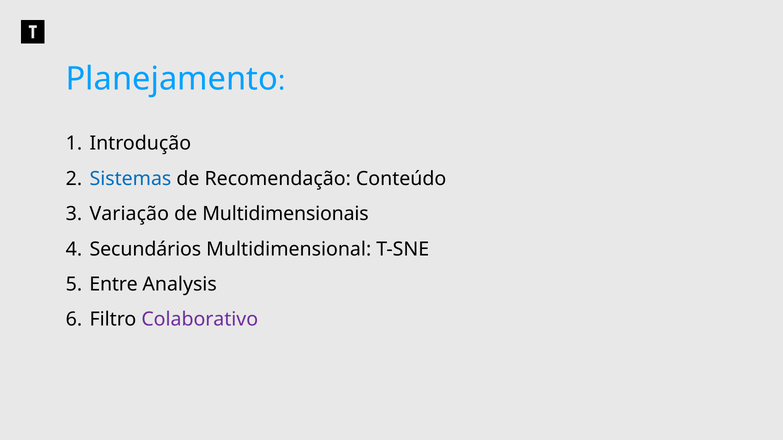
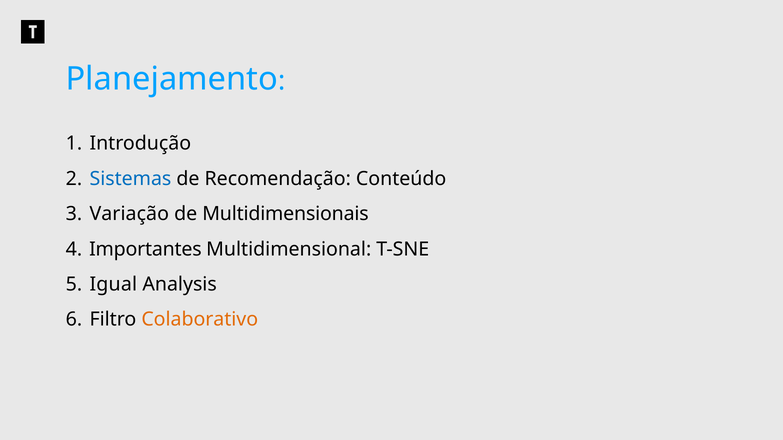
Secundários: Secundários -> Importantes (145, 249)
Entre: Entre -> Igual (113, 285)
Colaborativo colour: purple -> orange (200, 320)
